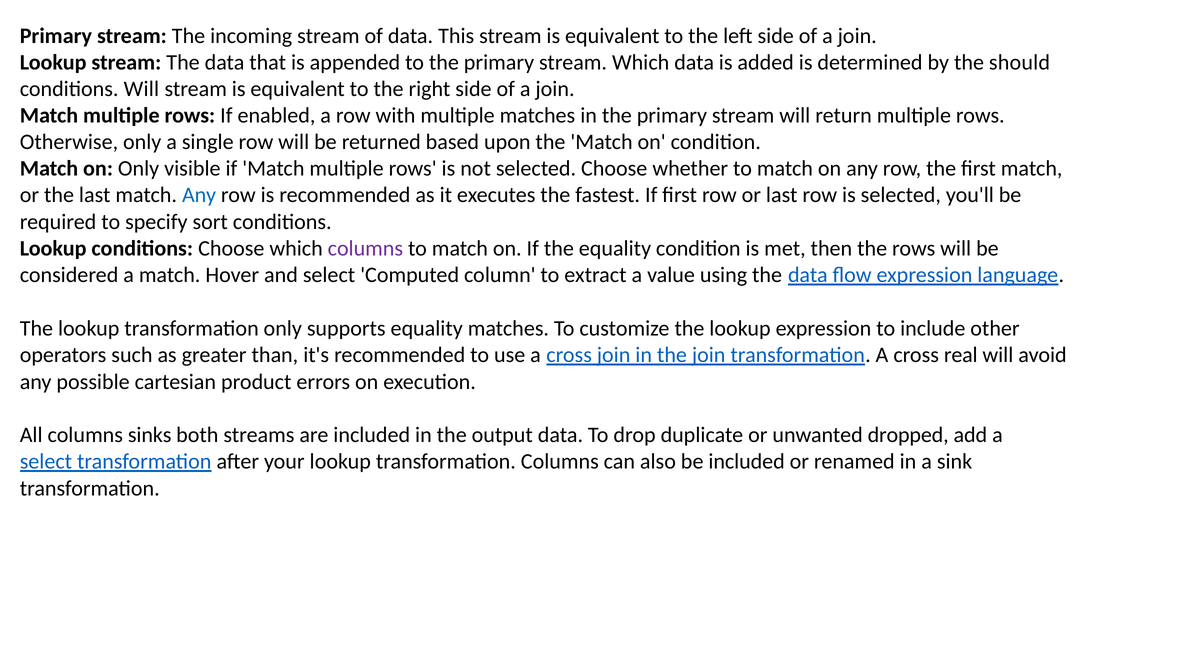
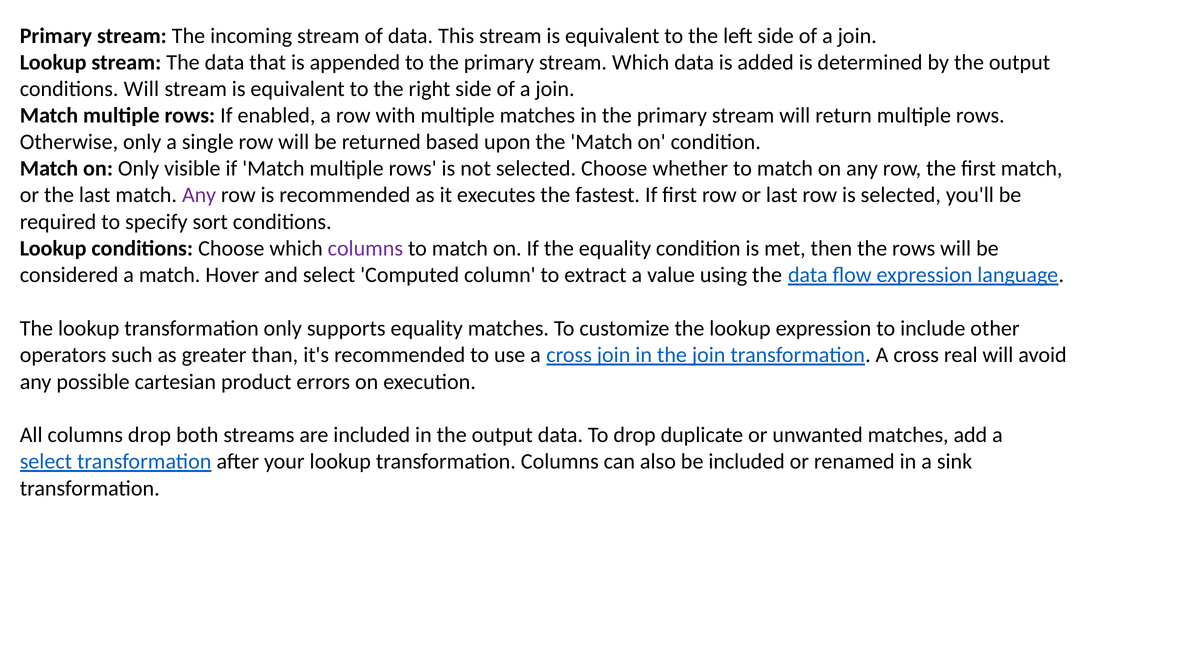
by the should: should -> output (1020, 63)
Any colour: blue -> purple (199, 195)
columns sinks: sinks -> drop (150, 435)
unwanted dropped: dropped -> matches (908, 435)
